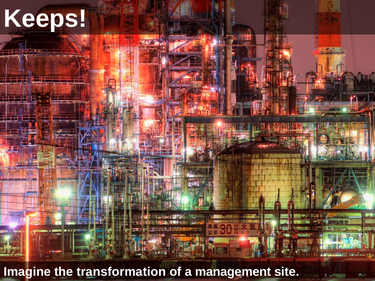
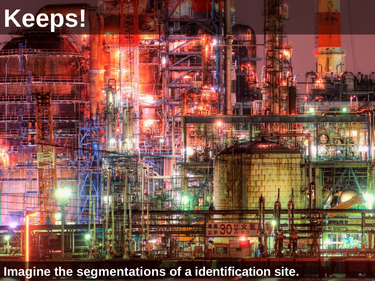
transformation: transformation -> segmentations (121, 272)
management: management -> identification (233, 272)
